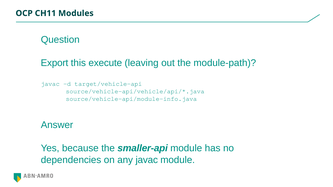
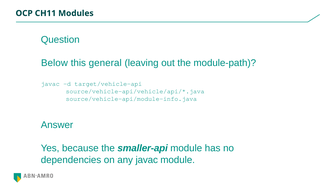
Export: Export -> Below (54, 63)
execute: execute -> general (105, 63)
